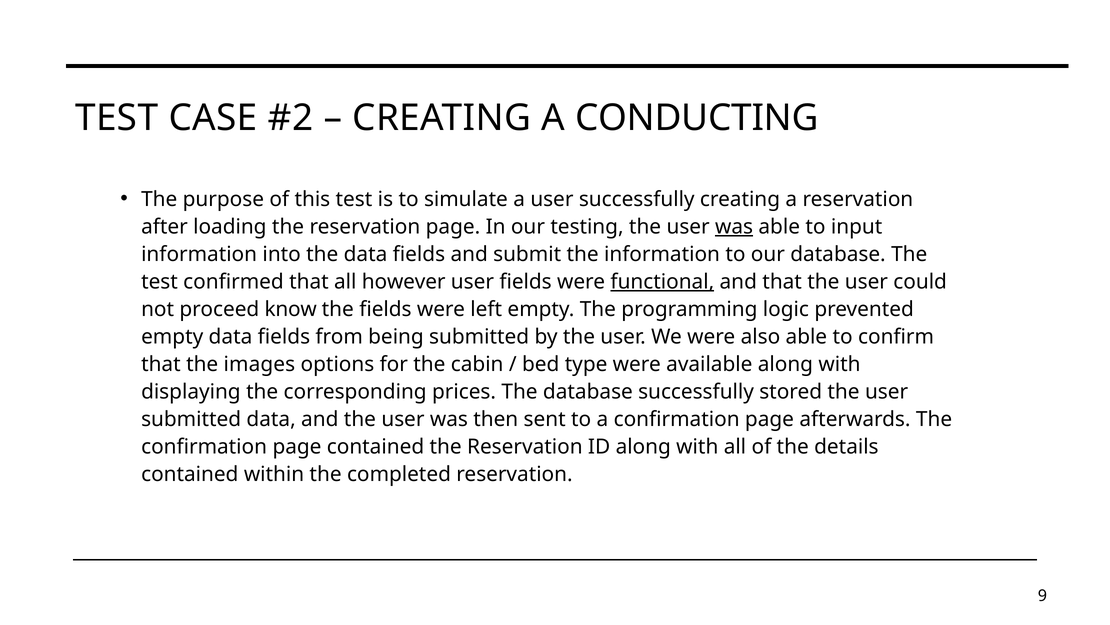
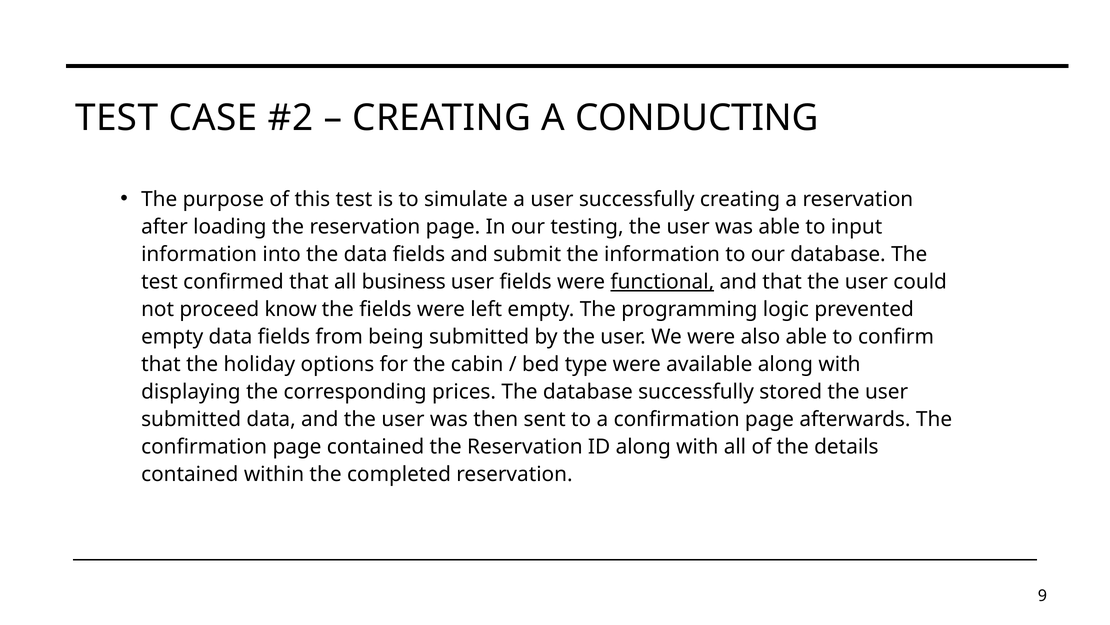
was underline: present -> none (734, 226)
however: however -> business (404, 281)
images: images -> holiday (259, 364)
